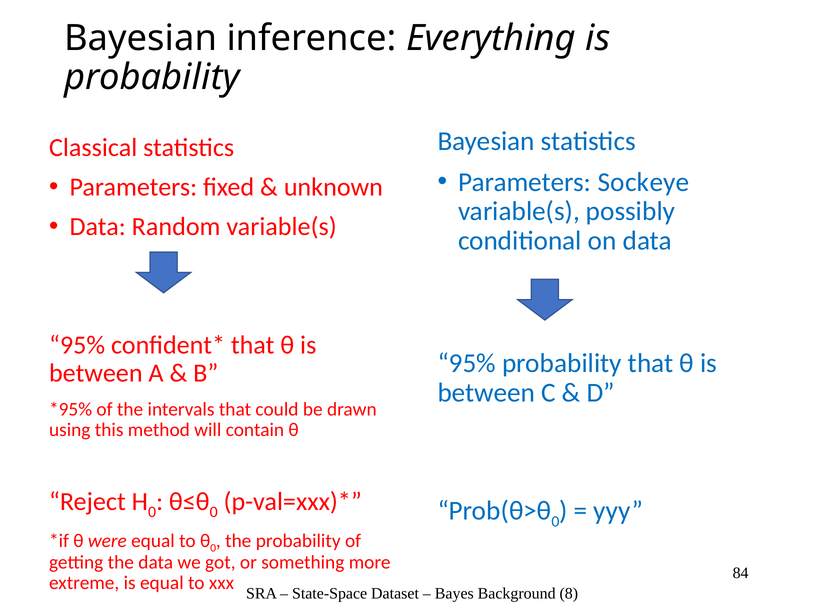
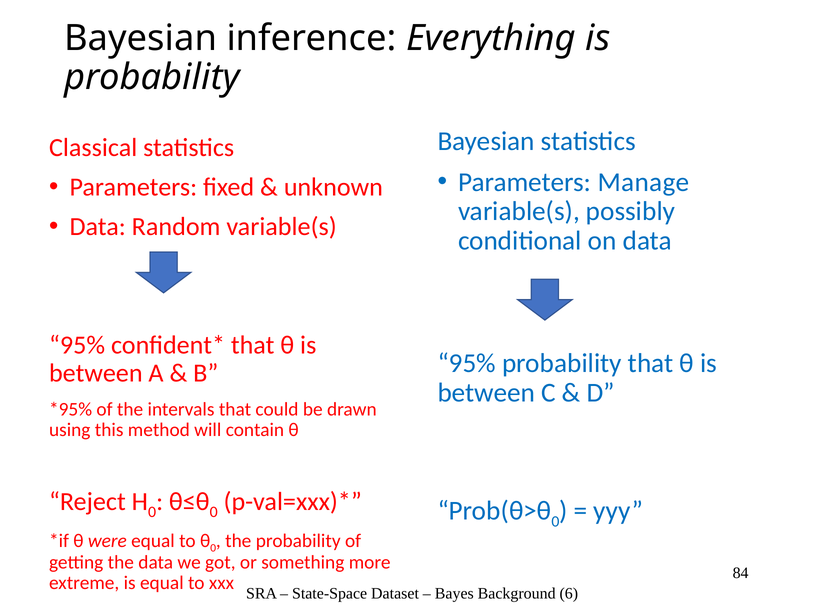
Sockeye: Sockeye -> Manage (644, 182)
8: 8 -> 6 (569, 594)
